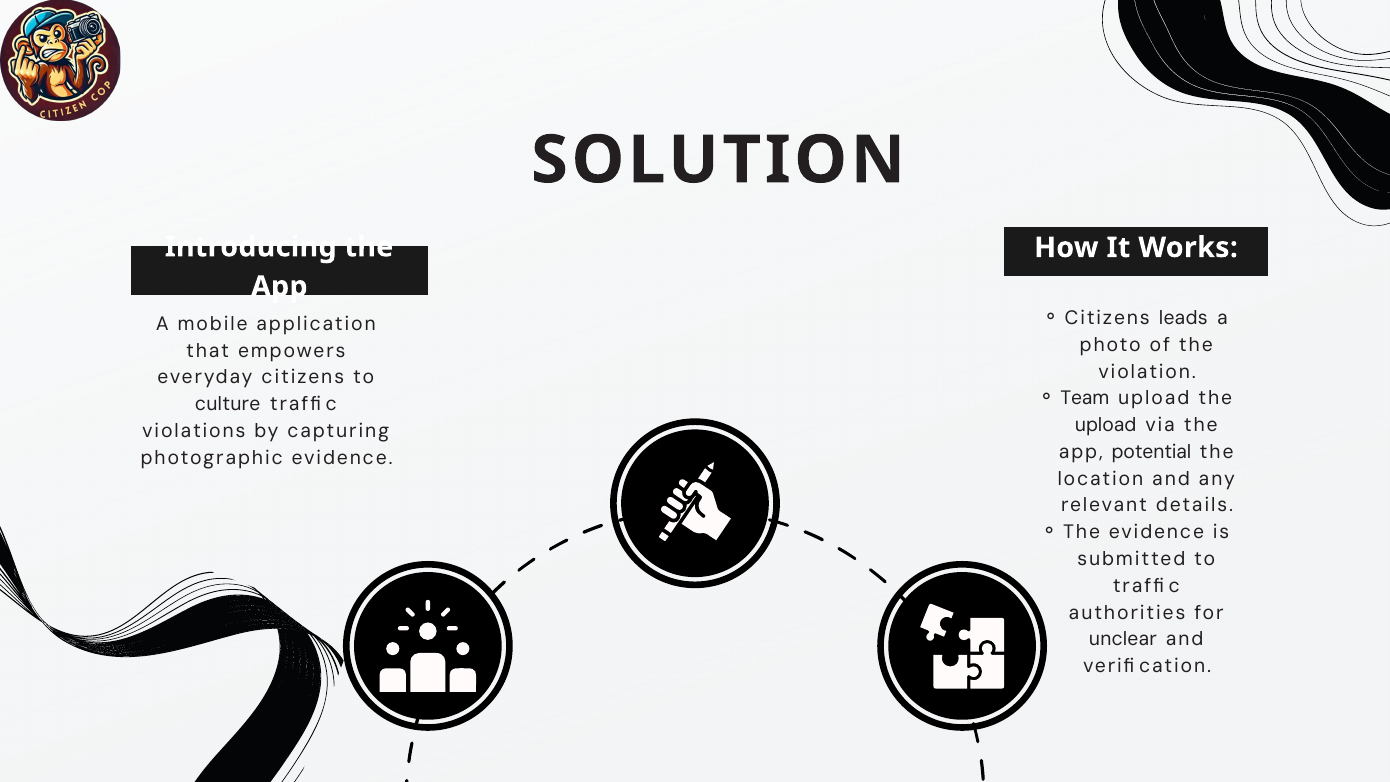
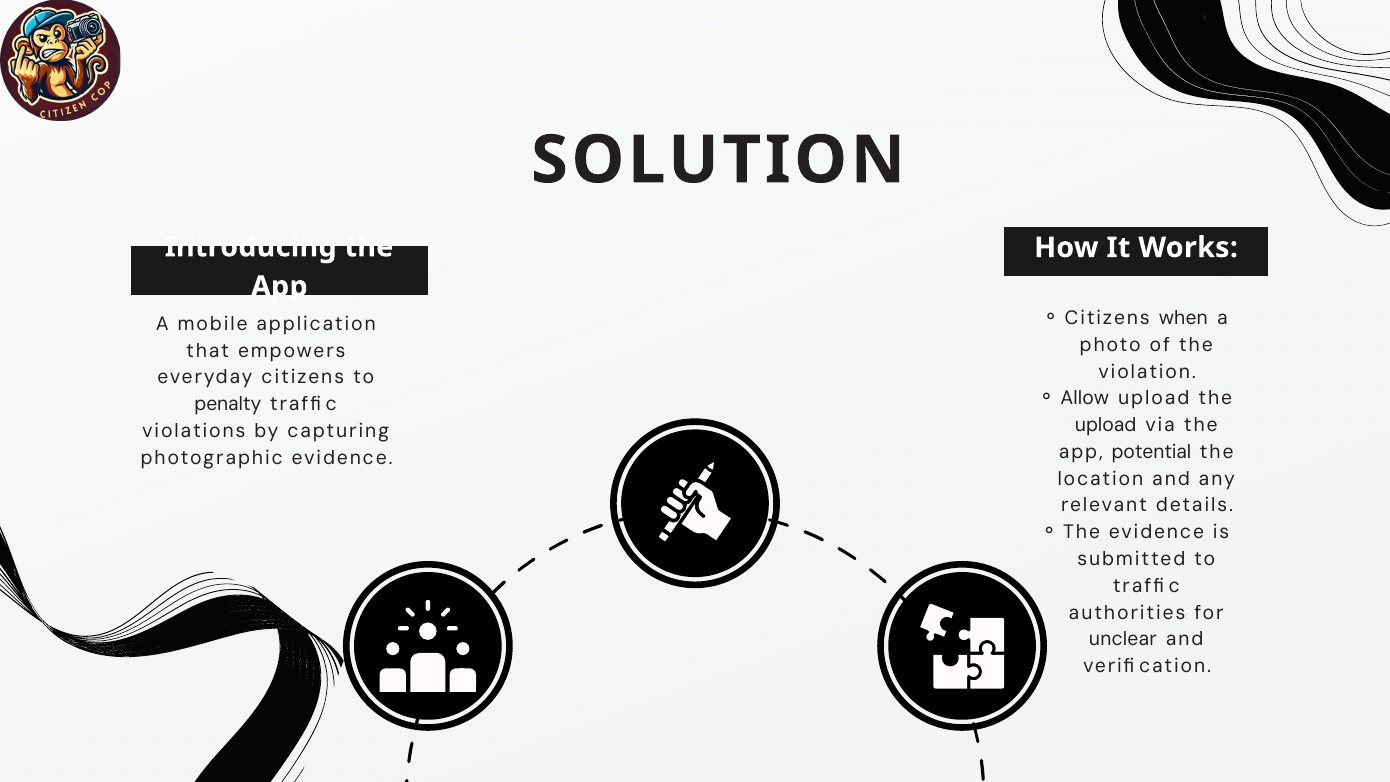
leads: leads -> when (1183, 318)
Team: Team -> Allow (1085, 398)
culture: culture -> penalty (228, 404)
